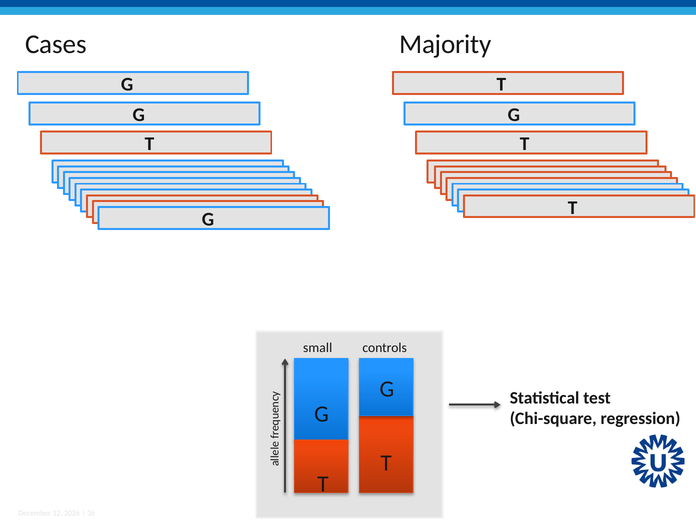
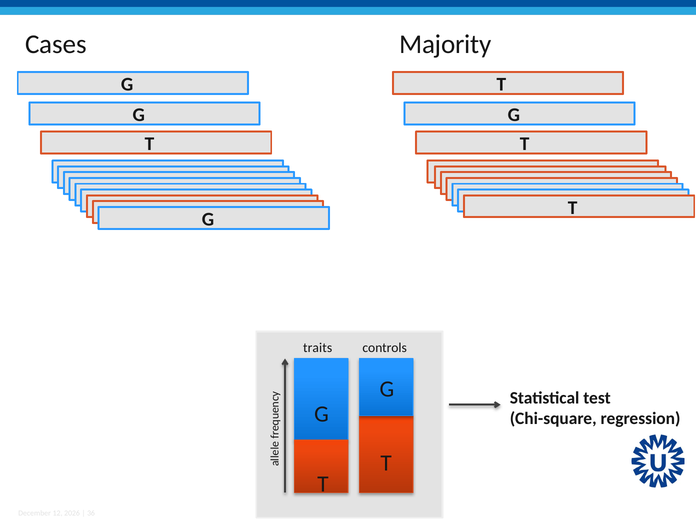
small: small -> traits (318, 348)
